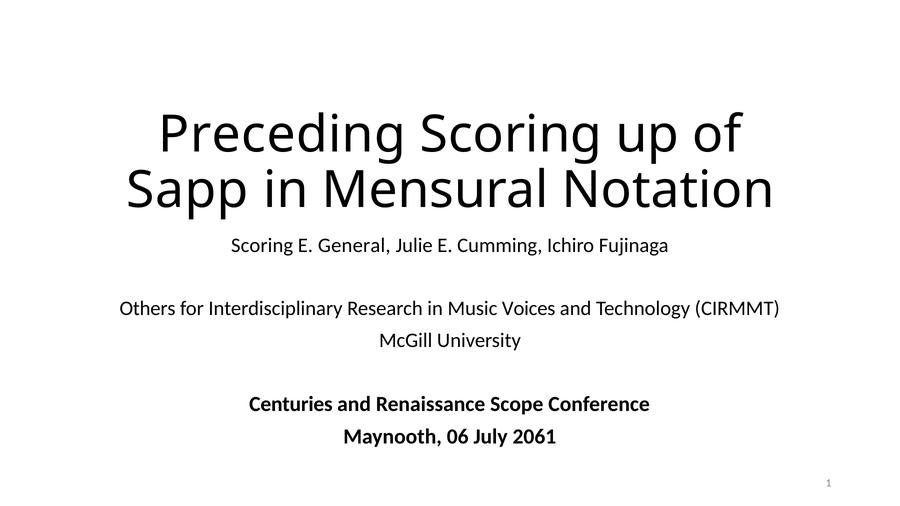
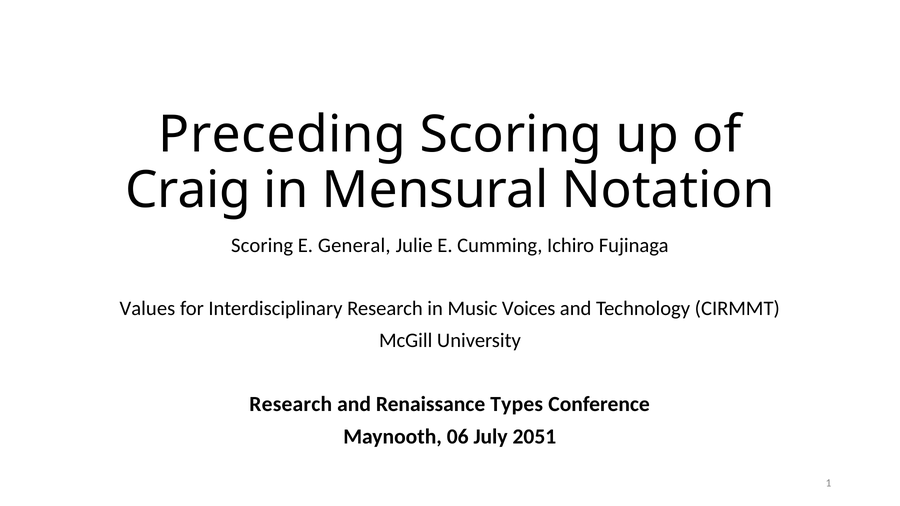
Sapp: Sapp -> Craig (188, 190)
Others: Others -> Values (147, 309)
Centuries: Centuries -> Research (291, 404)
Scope: Scope -> Types (517, 404)
2061: 2061 -> 2051 (534, 437)
